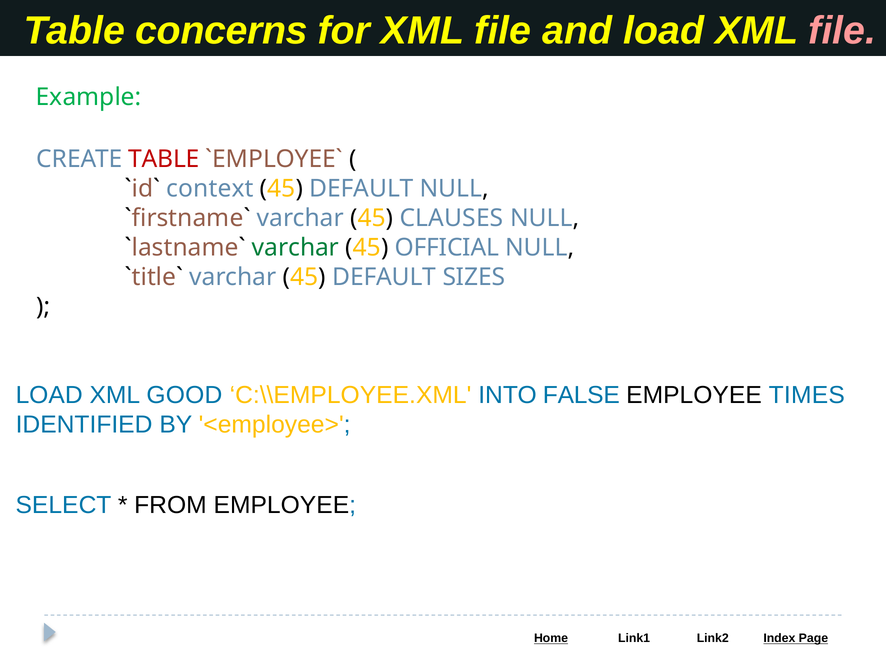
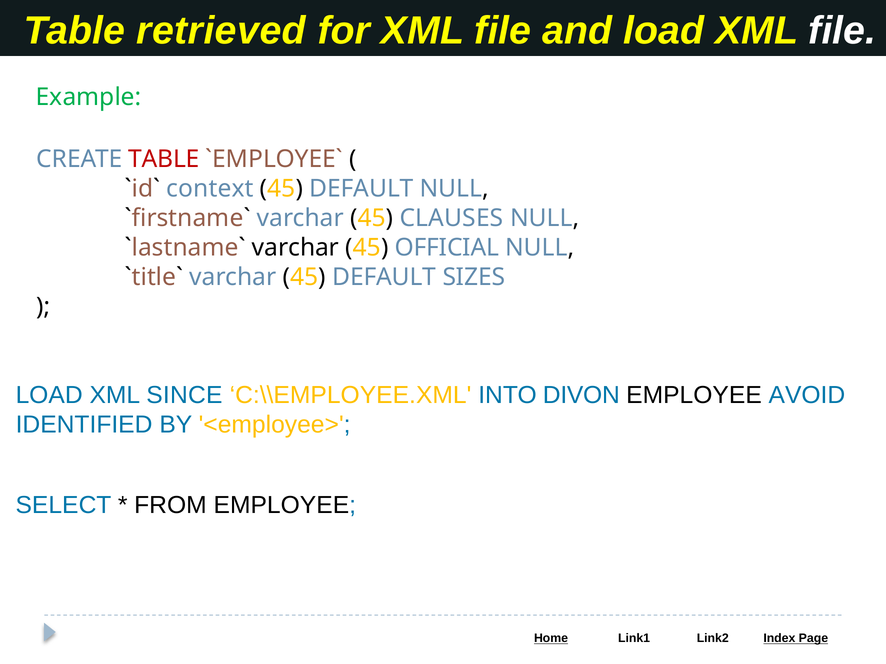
concerns: concerns -> retrieved (221, 31)
file colour: pink -> white (842, 31)
varchar colour: green -> black (296, 248)
GOOD: GOOD -> SINCE (184, 395)
FALSE: FALSE -> DIVON (581, 395)
TIMES: TIMES -> AVOID (807, 395)
